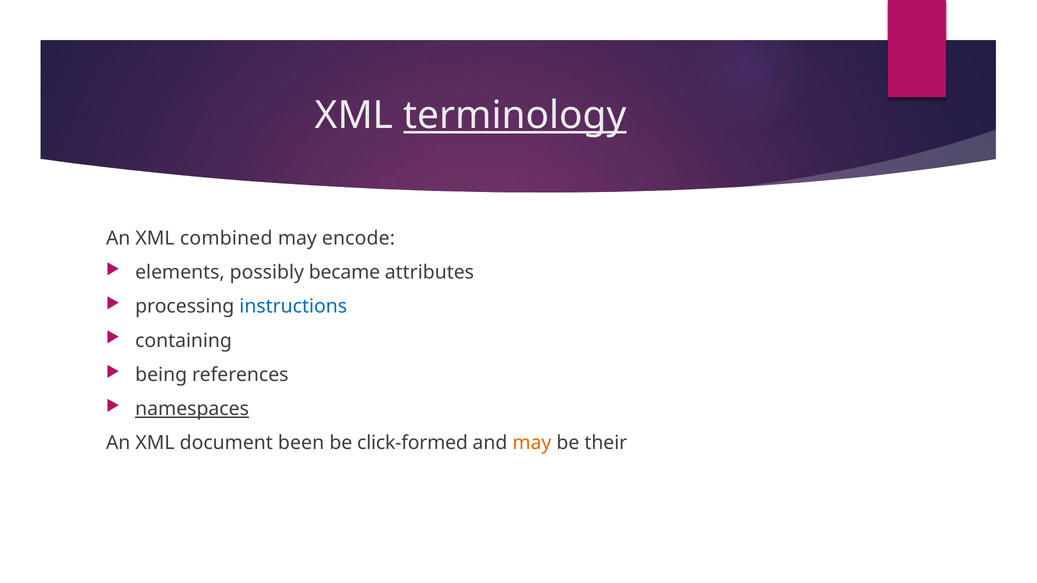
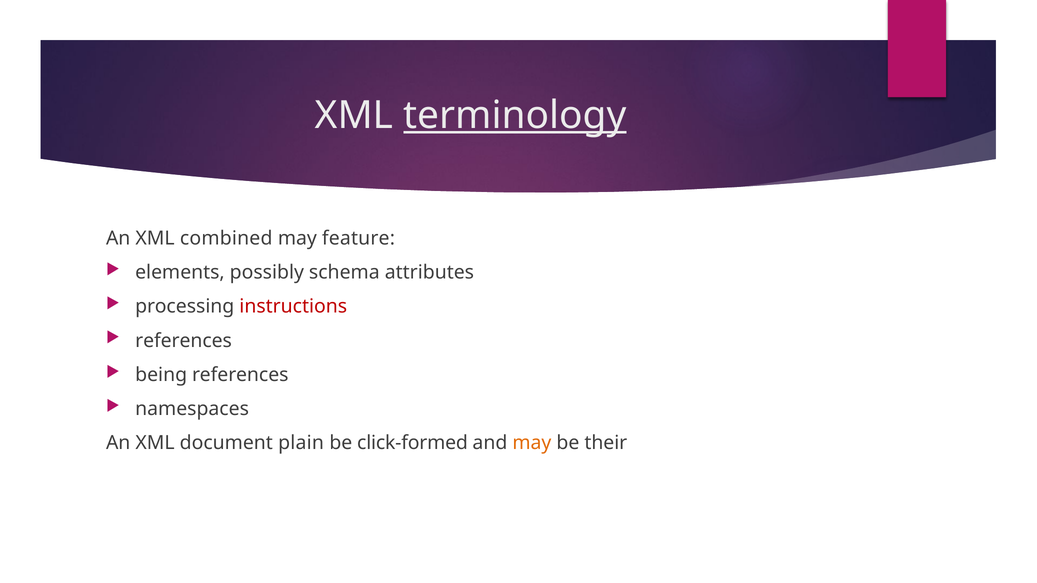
encode: encode -> feature (358, 238)
became: became -> schema (344, 272)
instructions colour: blue -> red (293, 307)
containing: containing -> references (184, 341)
namespaces underline: present -> none (192, 409)
been: been -> plain (301, 443)
